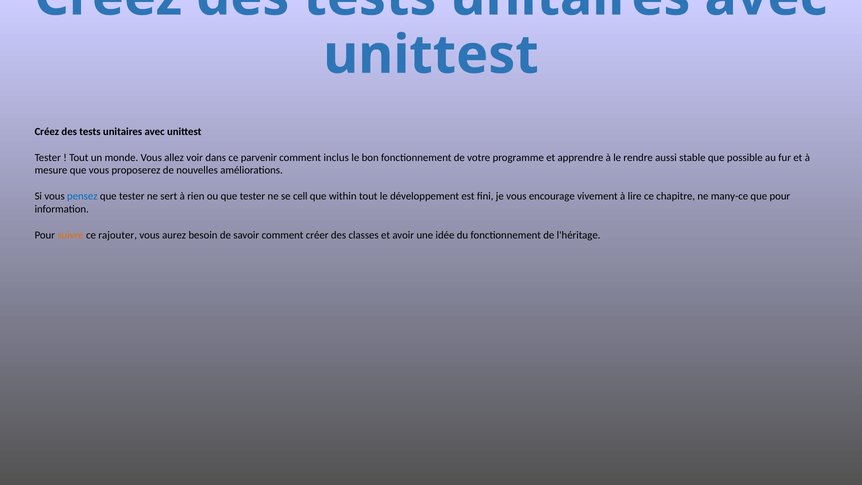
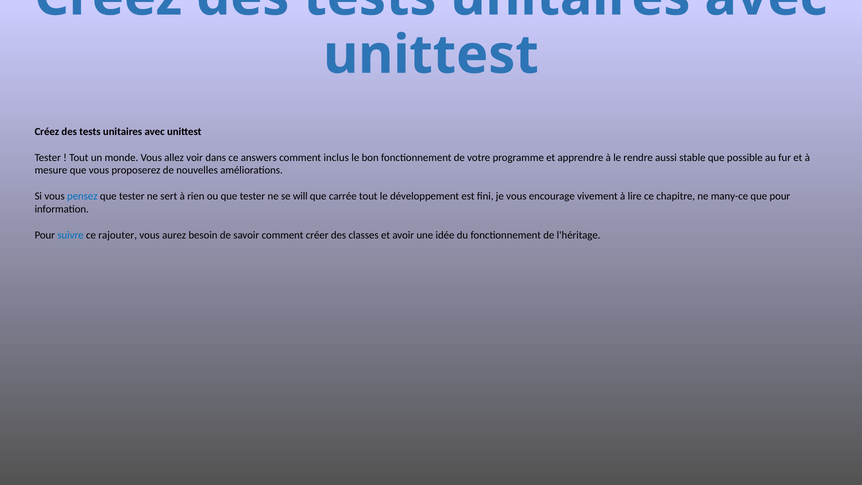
parvenir: parvenir -> answers (259, 157)
cell: cell -> will (300, 196)
within: within -> carrée (343, 196)
suivre colour: orange -> blue (71, 235)
